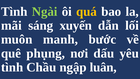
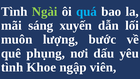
quá colour: yellow -> light blue (87, 12)
manh: manh -> lượng (60, 39)
Chầu: Chầu -> Khoe (41, 67)
luân: luân -> viên (103, 67)
